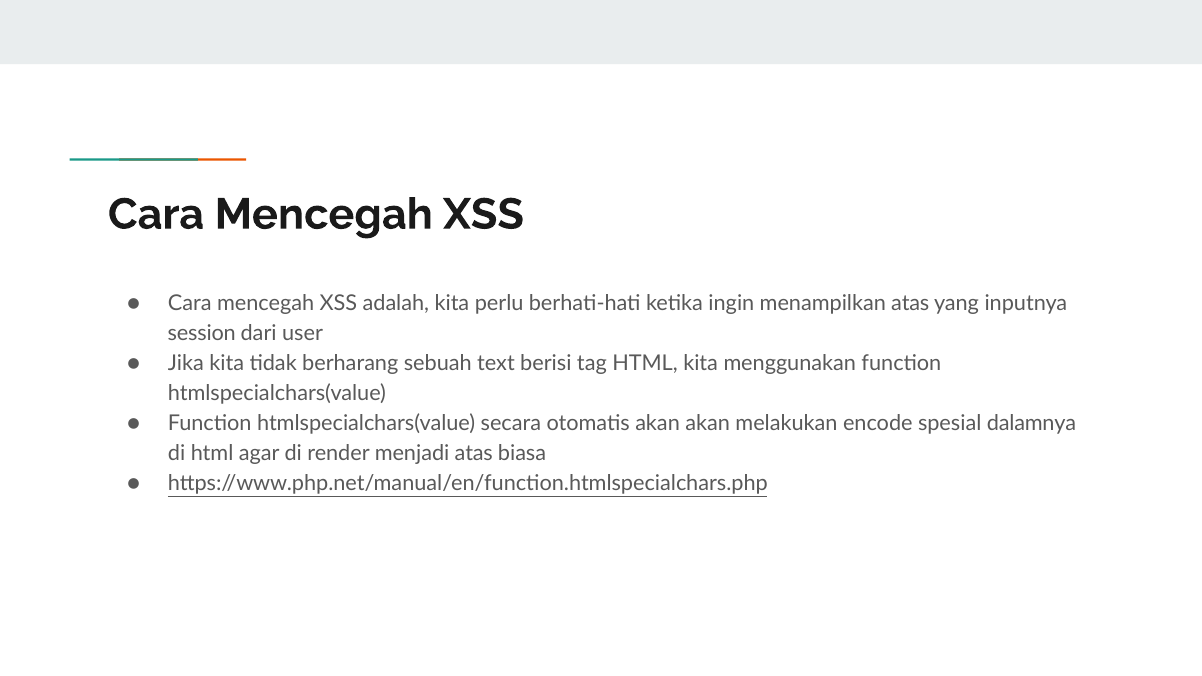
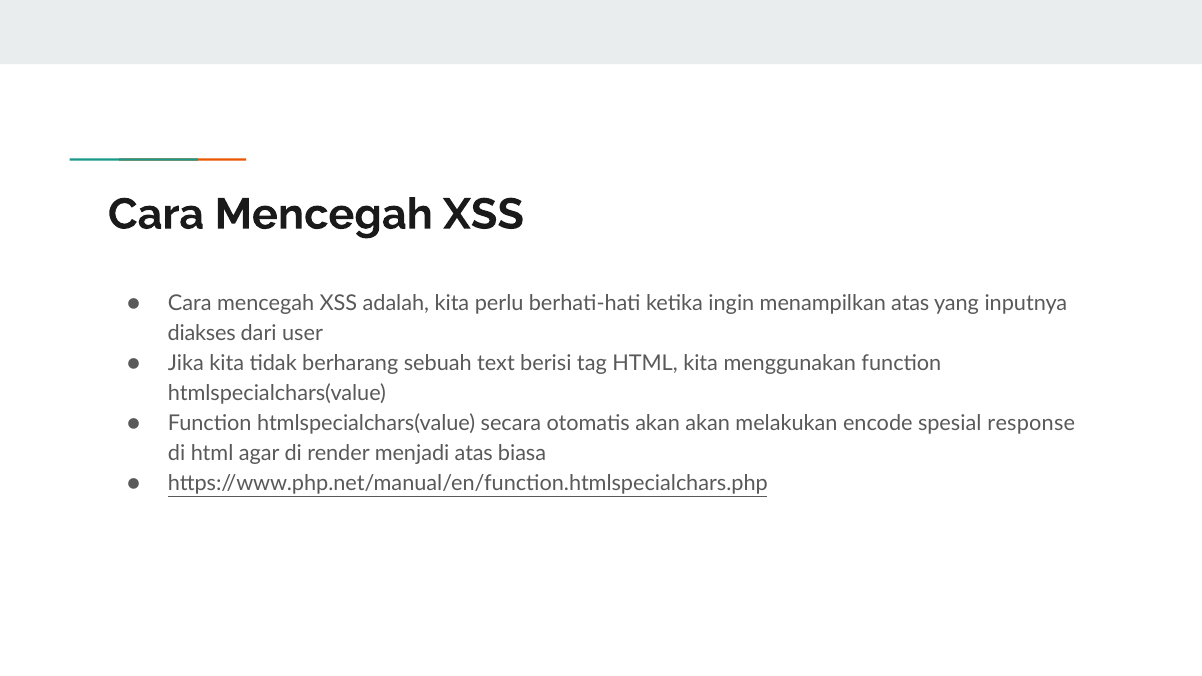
session: session -> diakses (202, 334)
dalamnya: dalamnya -> response (1031, 424)
